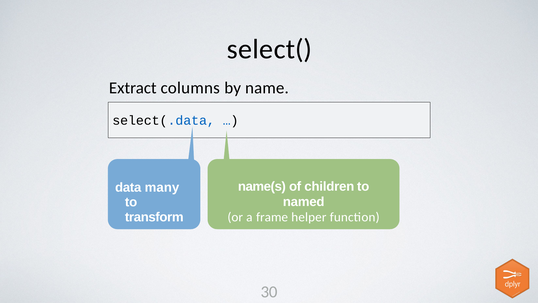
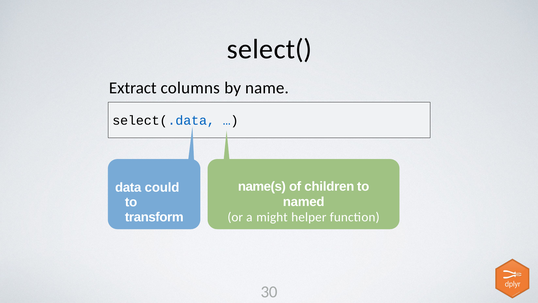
many: many -> could (162, 187)
frame: frame -> might (272, 217)
